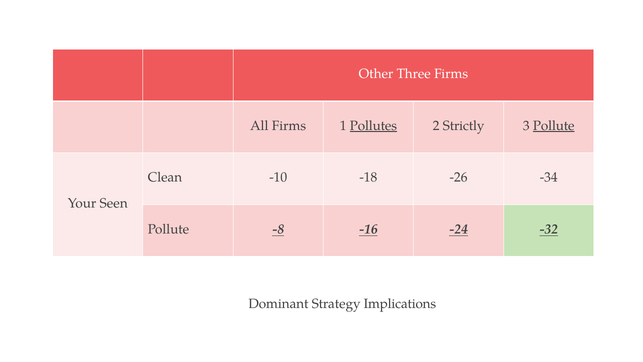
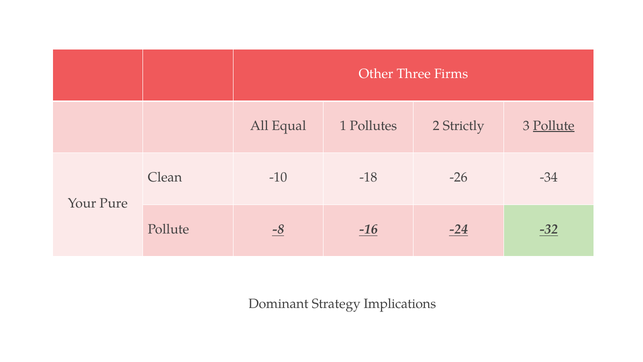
All Firms: Firms -> Equal (289, 125)
Pollutes underline: present -> none (373, 125)
Seen: Seen -> Pure (114, 203)
